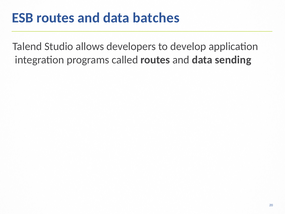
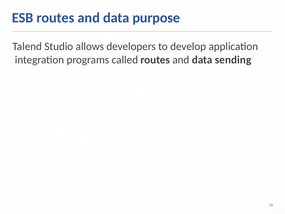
batches: batches -> purpose (156, 18)
